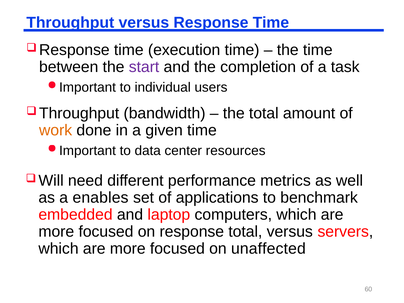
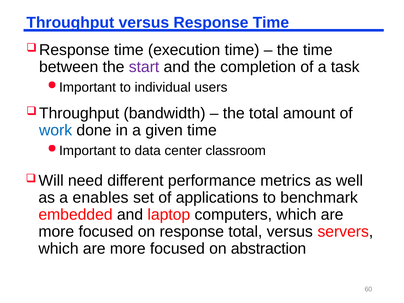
work colour: orange -> blue (56, 130)
resources: resources -> classroom (236, 151)
unaffected: unaffected -> abstraction (269, 249)
